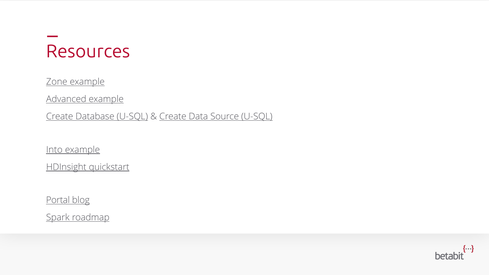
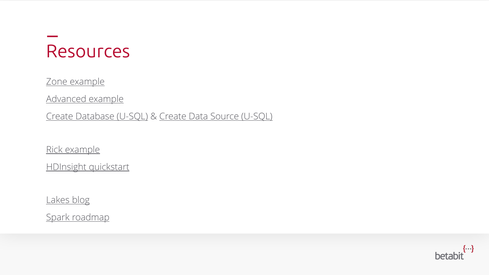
Into: Into -> Rick (54, 150)
Portal: Portal -> Lakes (58, 200)
